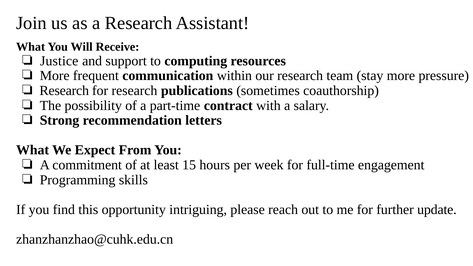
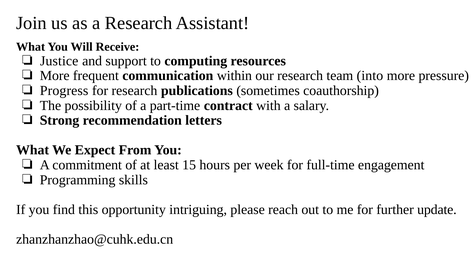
stay: stay -> into (370, 76)
Research: Research -> Progress (64, 91)
